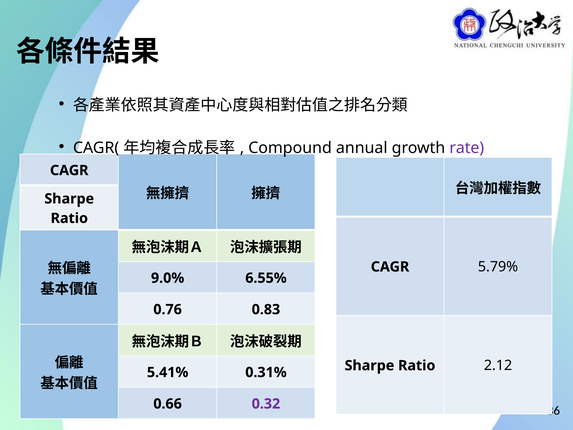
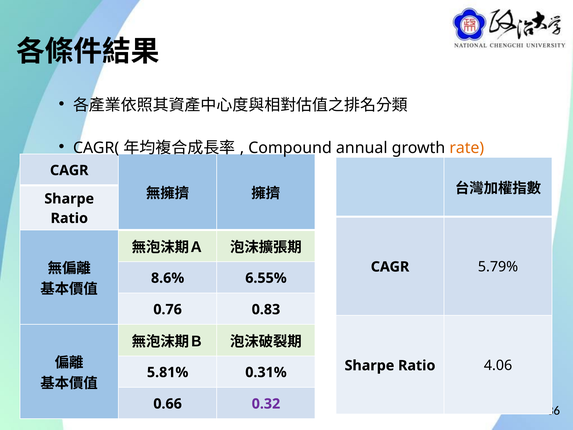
rate colour: purple -> orange (467, 148)
9.0%: 9.0% -> 8.6% (168, 278)
2.12: 2.12 -> 4.06 (498, 365)
5.41%: 5.41% -> 5.81% (168, 372)
